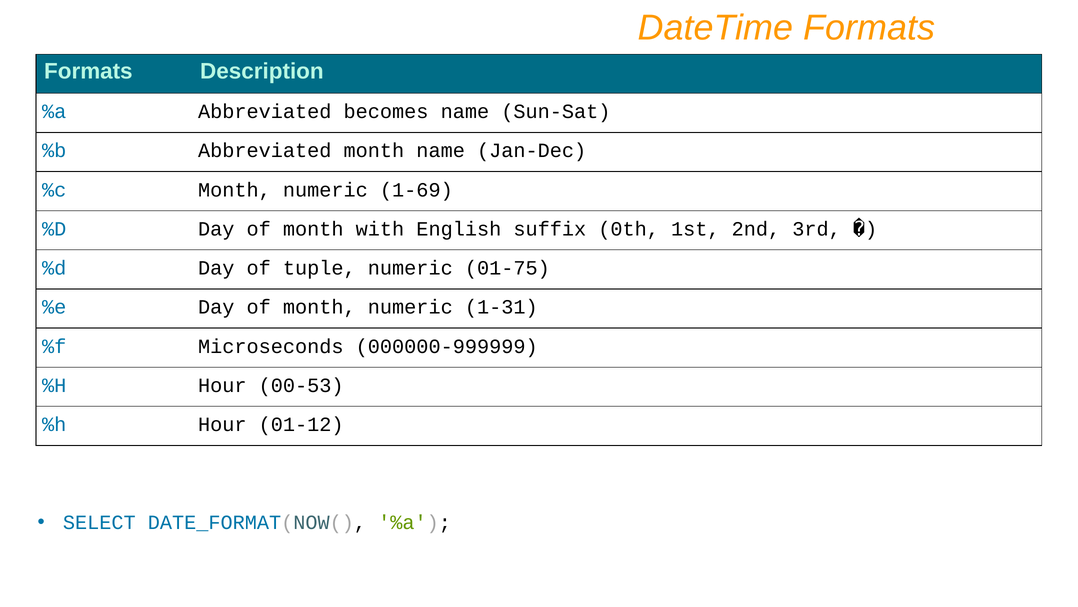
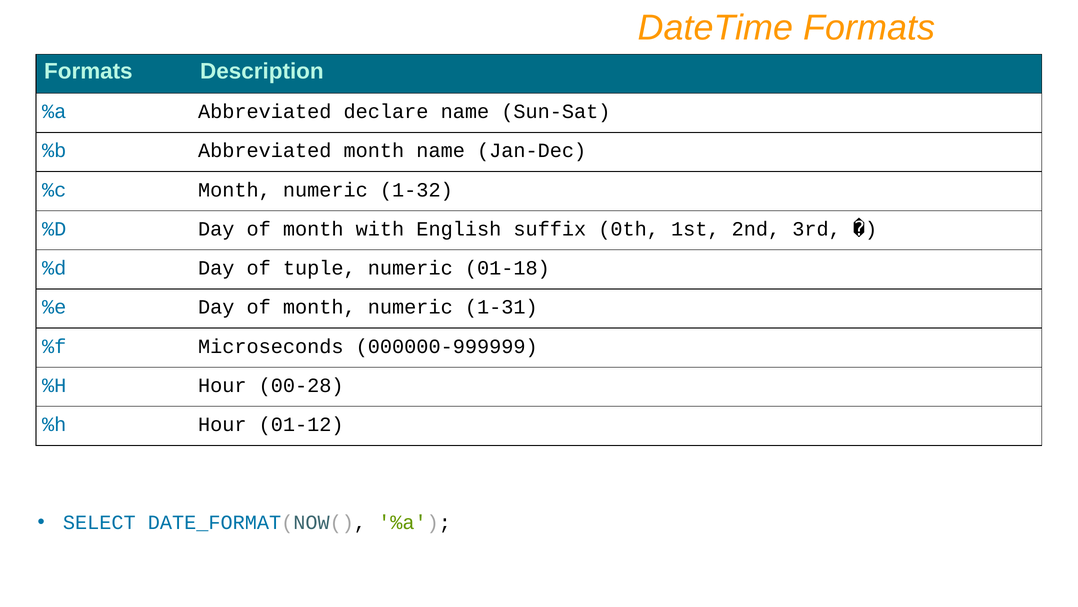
becomes: becomes -> declare (386, 111)
1-69: 1-69 -> 1-32 (416, 190)
01-75: 01-75 -> 01-18 (507, 268)
00-53: 00-53 -> 00-28 (301, 385)
